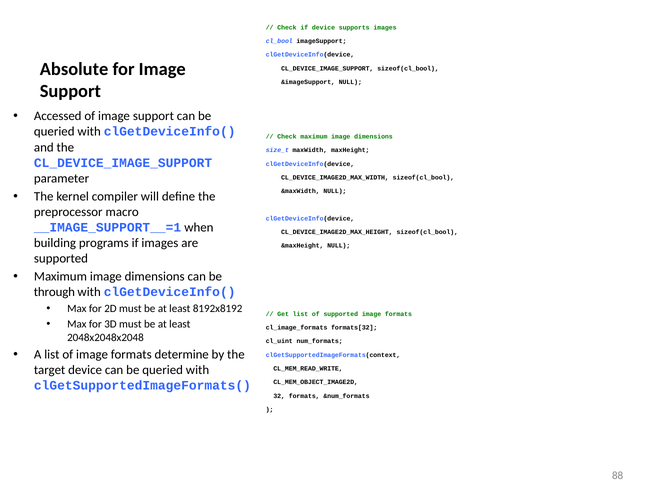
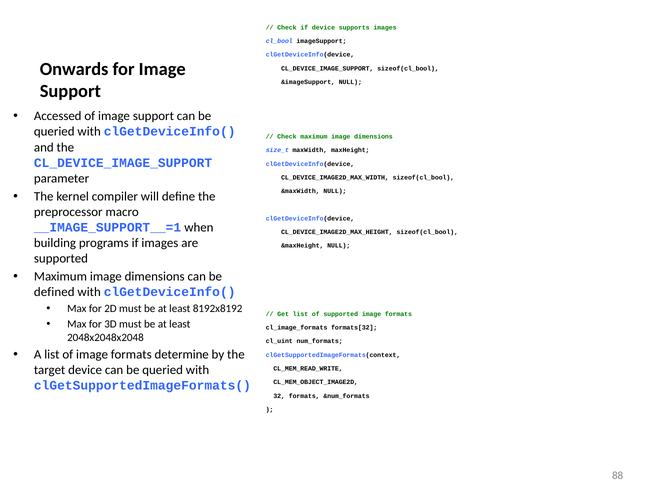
Absolute: Absolute -> Onwards (74, 69)
through: through -> defined (54, 292)
